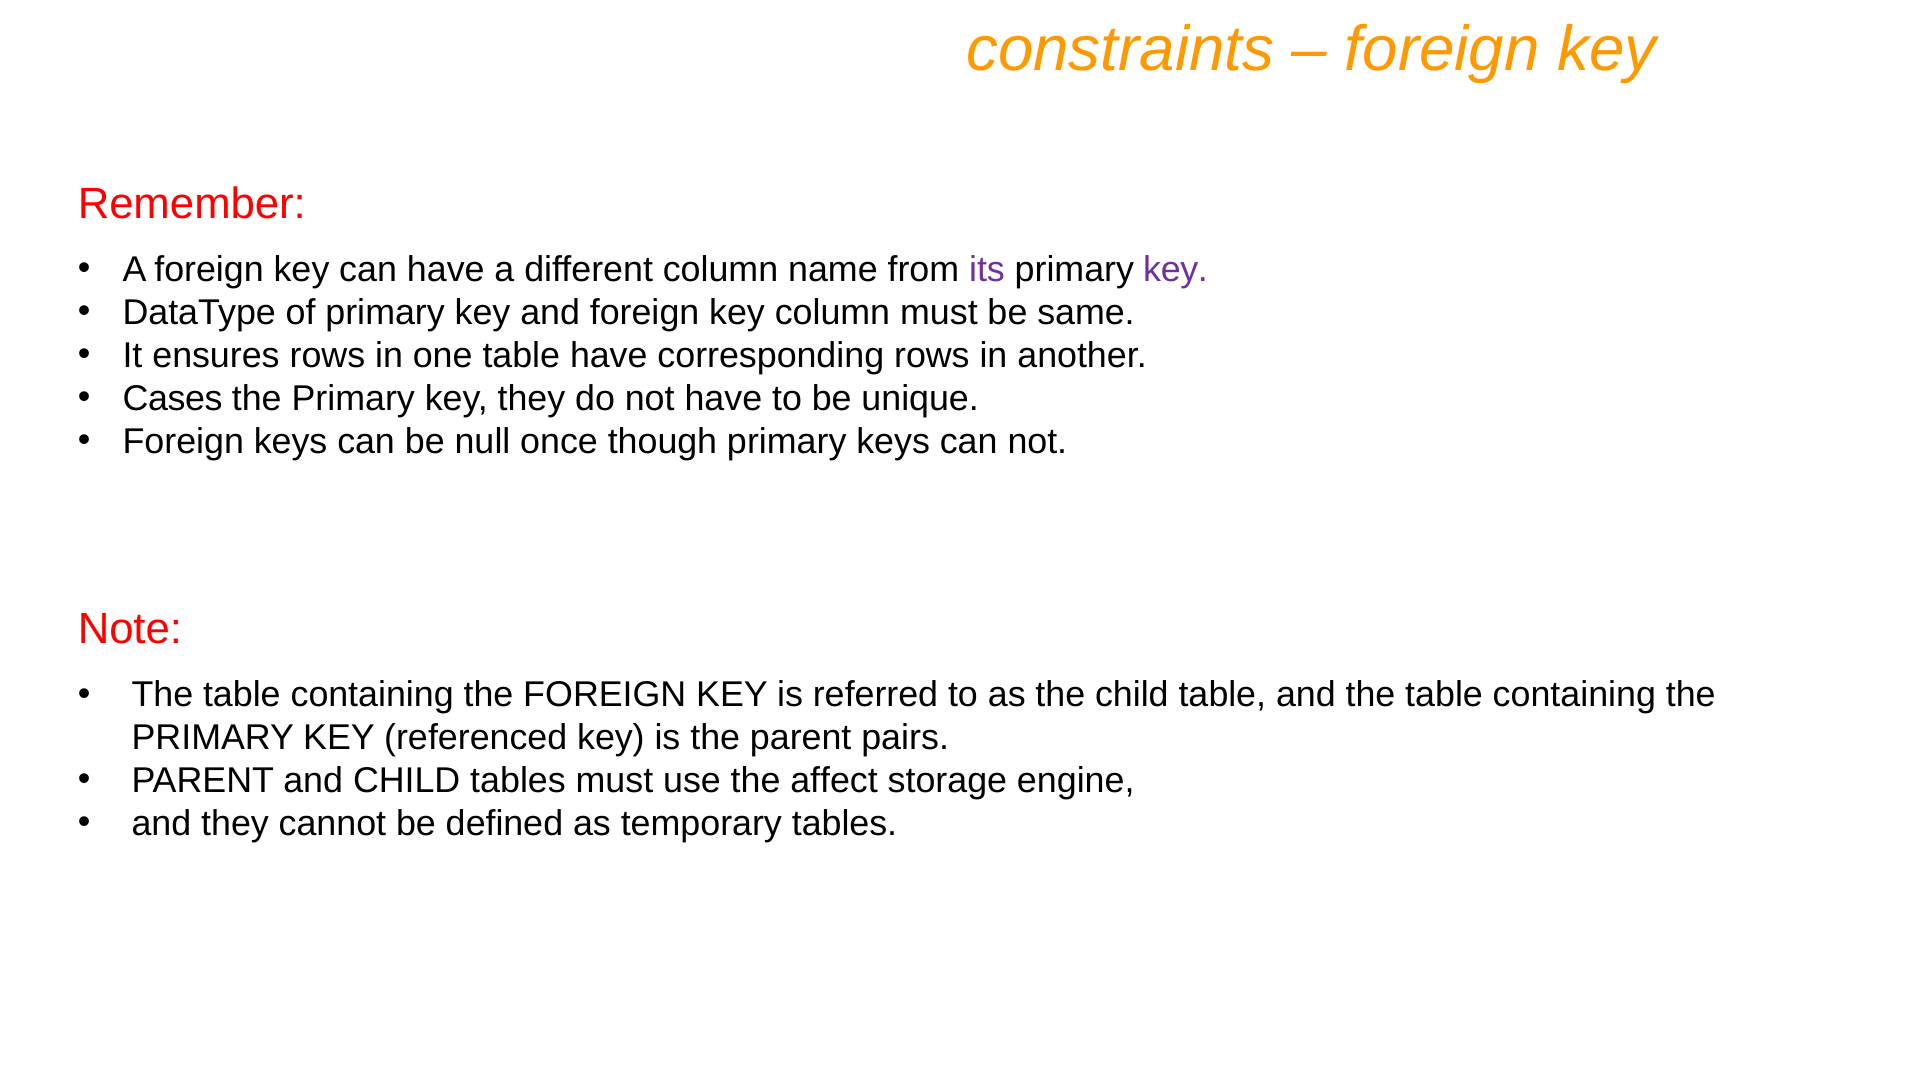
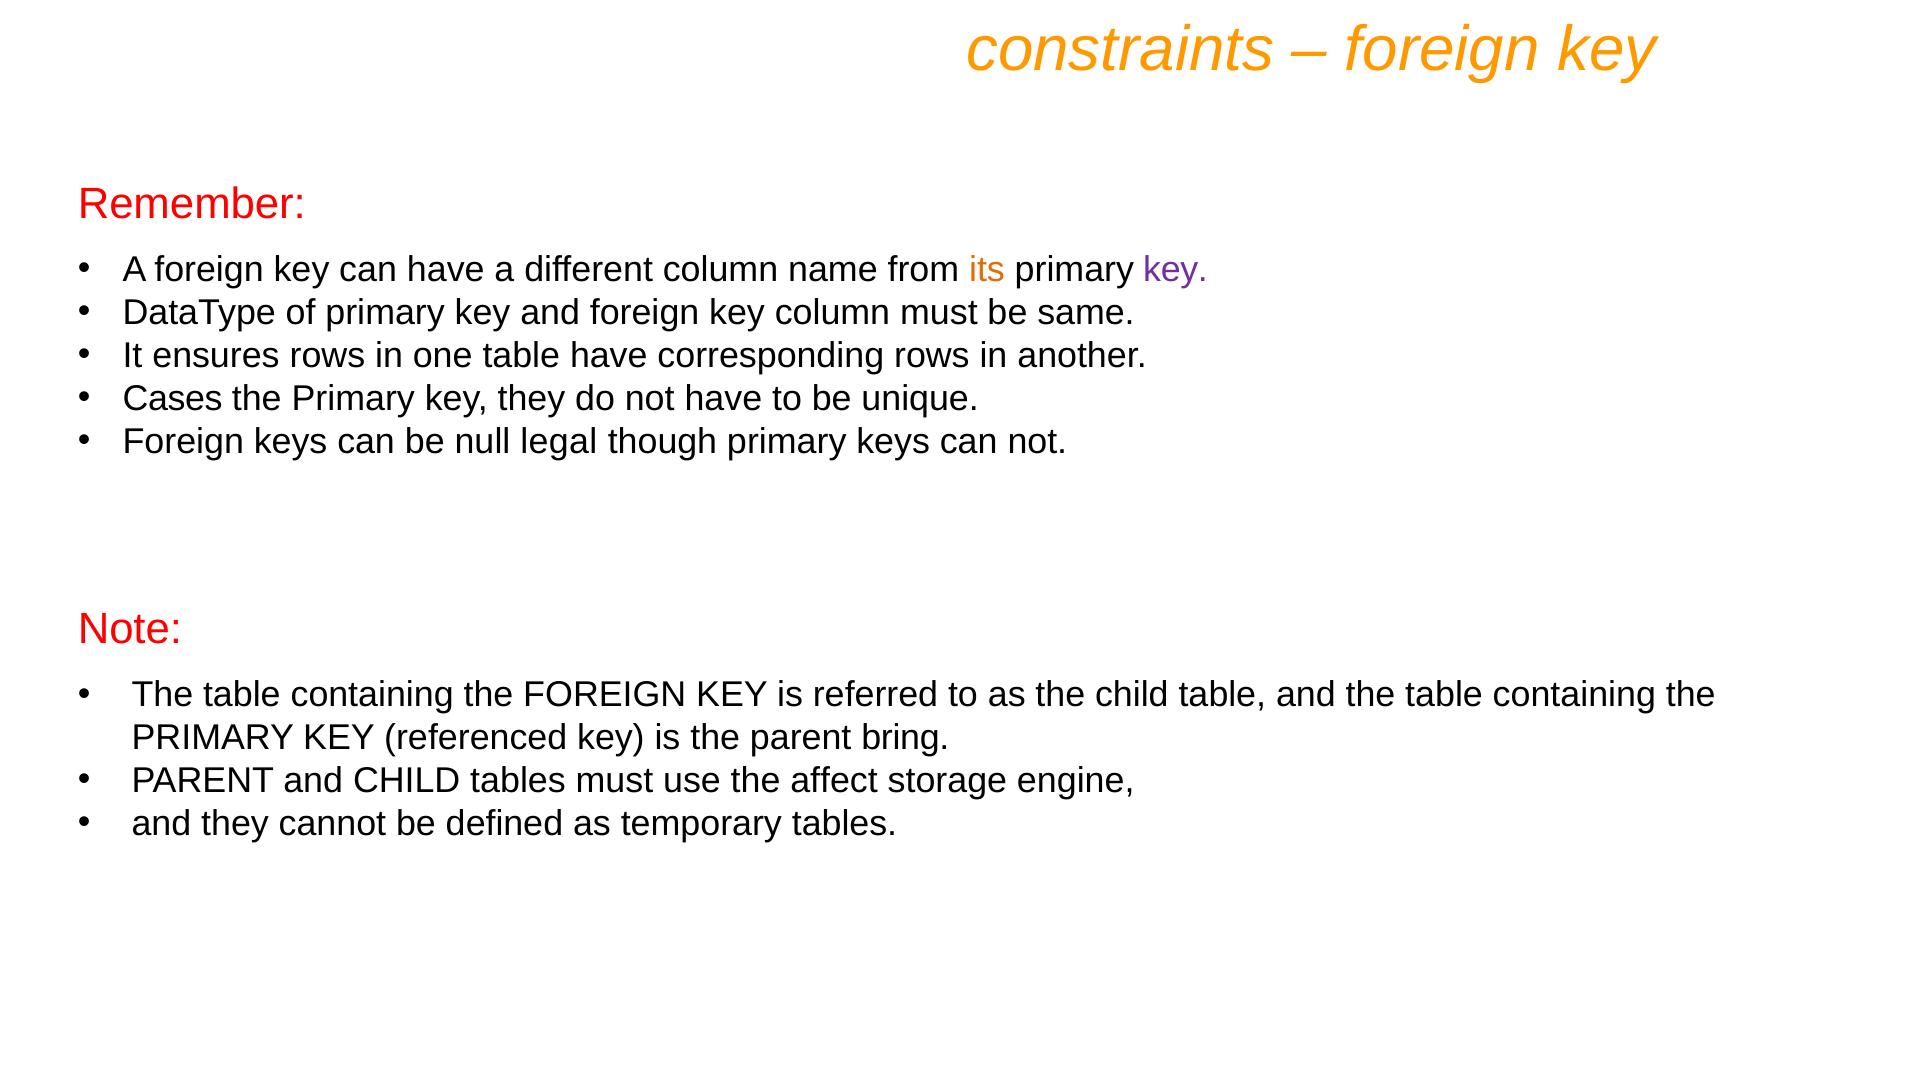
its colour: purple -> orange (987, 270)
once: once -> legal (559, 442)
pairs: pairs -> bring (905, 738)
